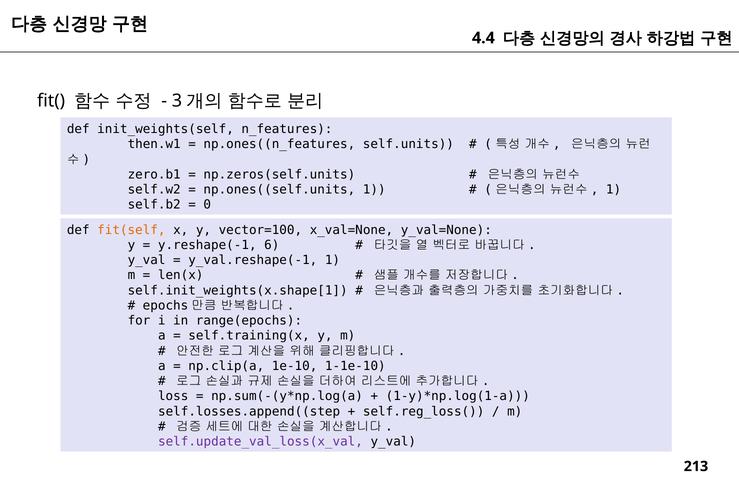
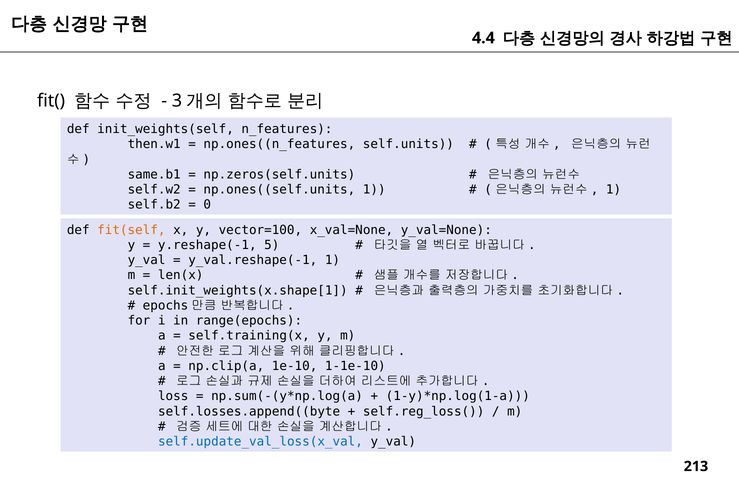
zero.b1: zero.b1 -> same.b1 (154, 174)
6: 6 -> 5 (272, 245)
self.losses.append((step: self.losses.append((step -> self.losses.append((byte (249, 411)
self.update_val_loss(x_val colour: purple -> blue (260, 441)
